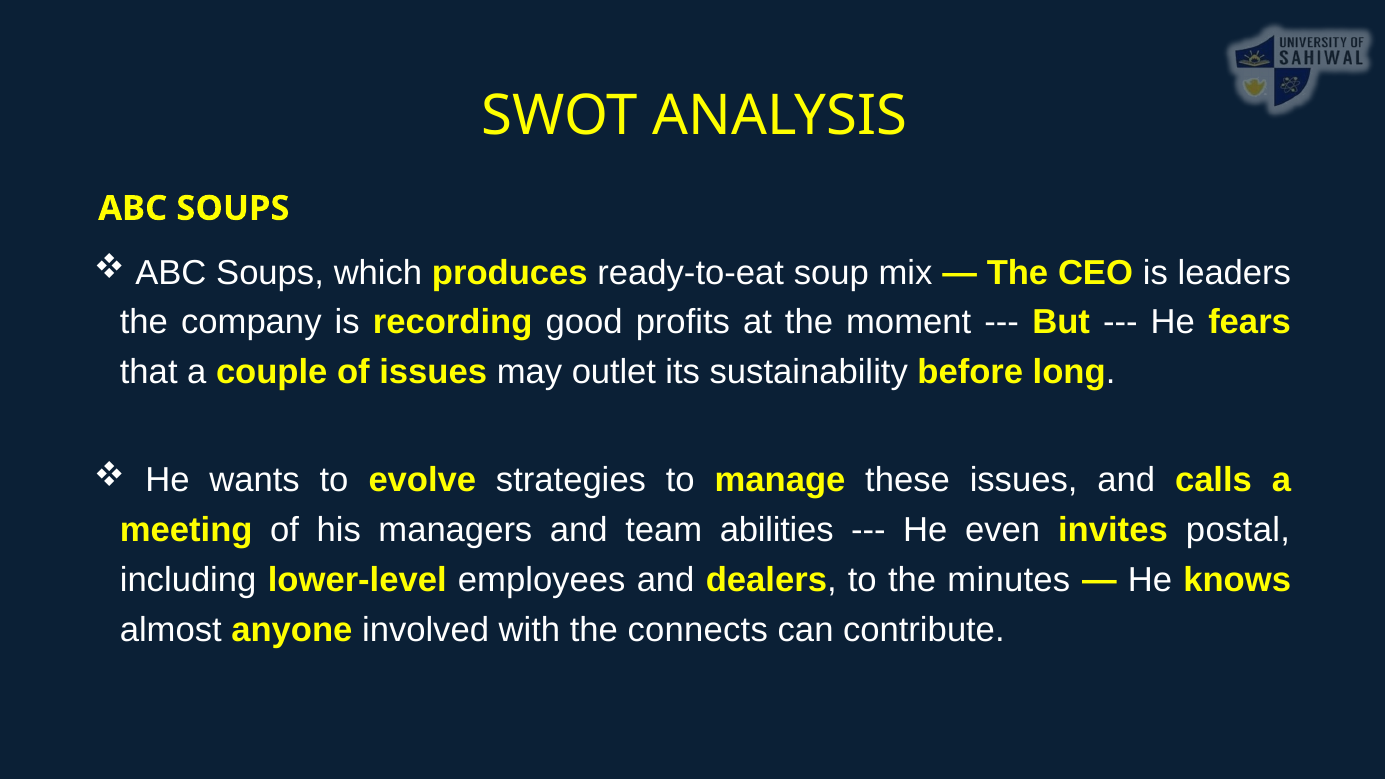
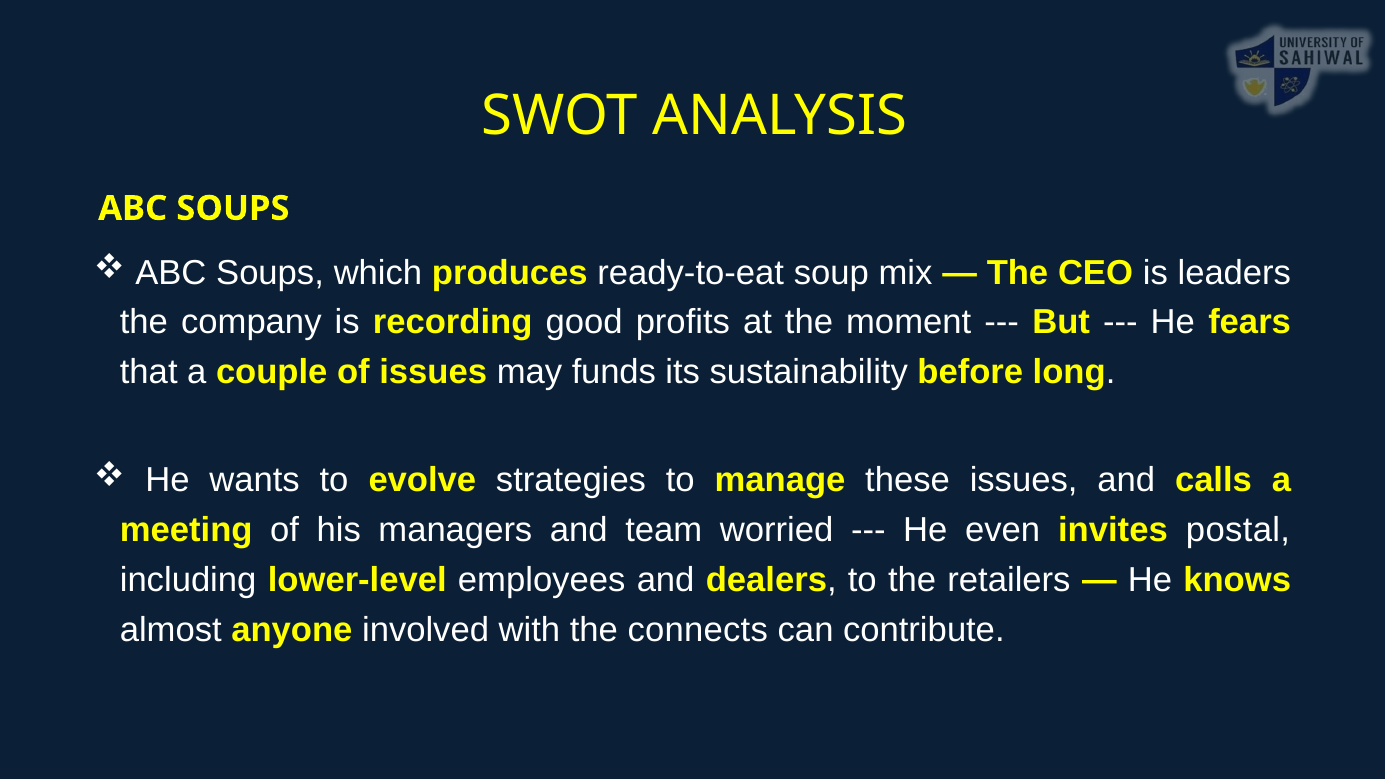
outlet: outlet -> funds (614, 372)
abilities: abilities -> worried (777, 530)
minutes: minutes -> retailers (1009, 580)
